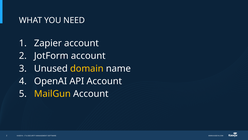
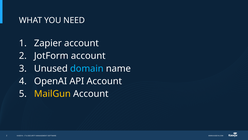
domain colour: yellow -> light blue (87, 68)
